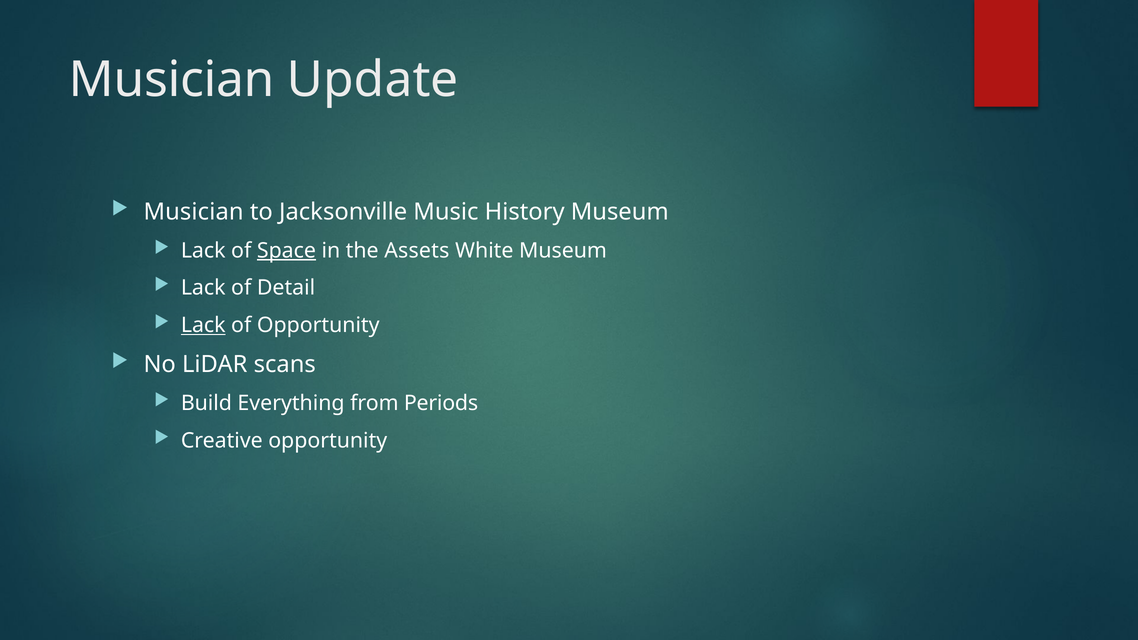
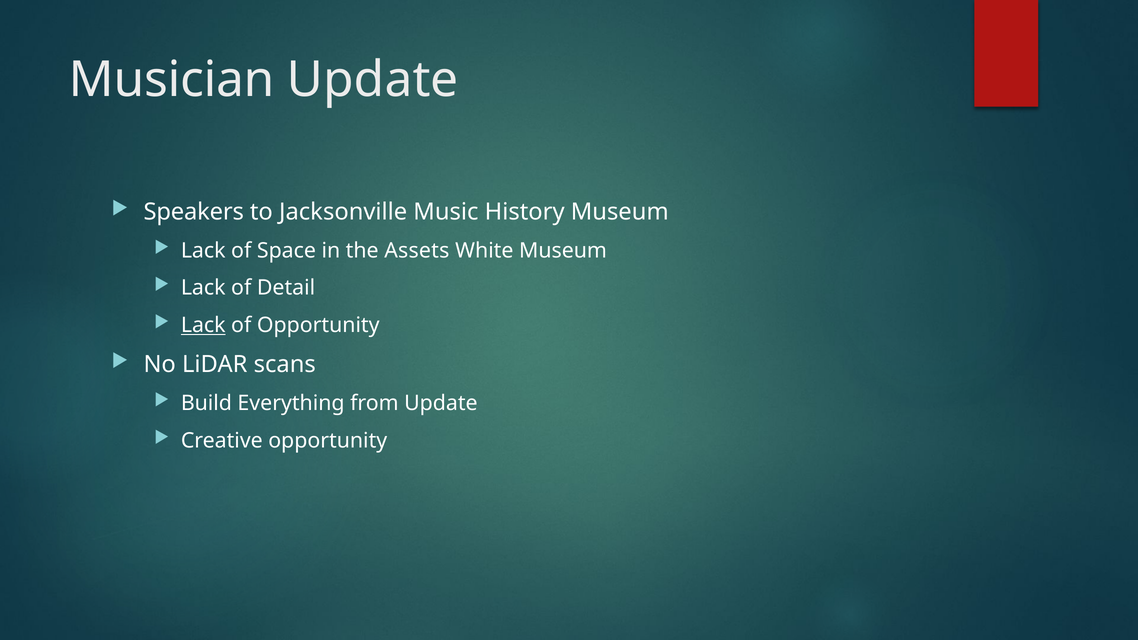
Musician: Musician -> Speakers (194, 212)
Space underline: present -> none (286, 251)
from Periods: Periods -> Update (441, 403)
